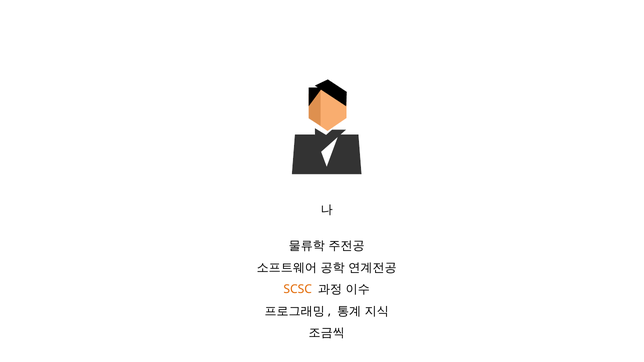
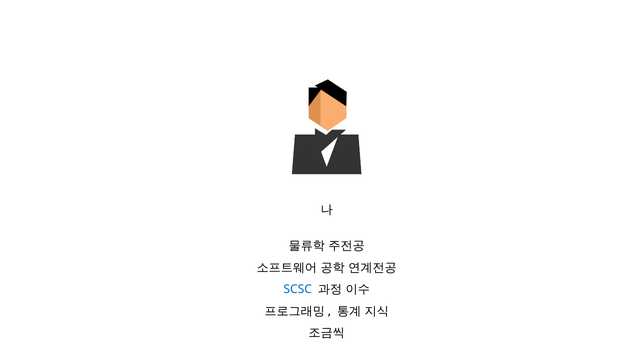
SCSC colour: orange -> blue (298, 290)
